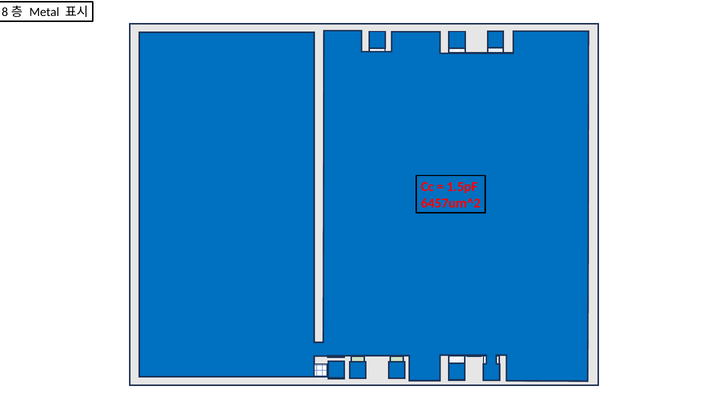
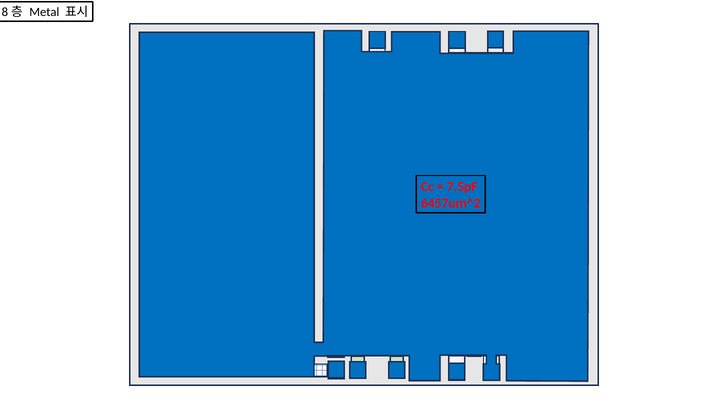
1.5pF: 1.5pF -> 7.5pF (462, 187)
